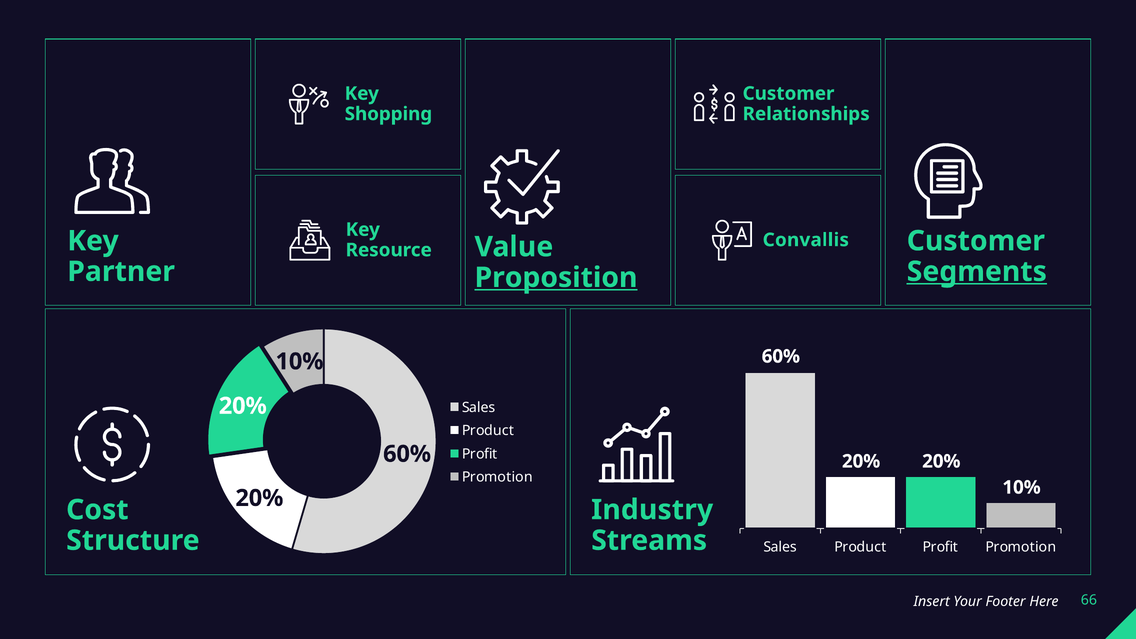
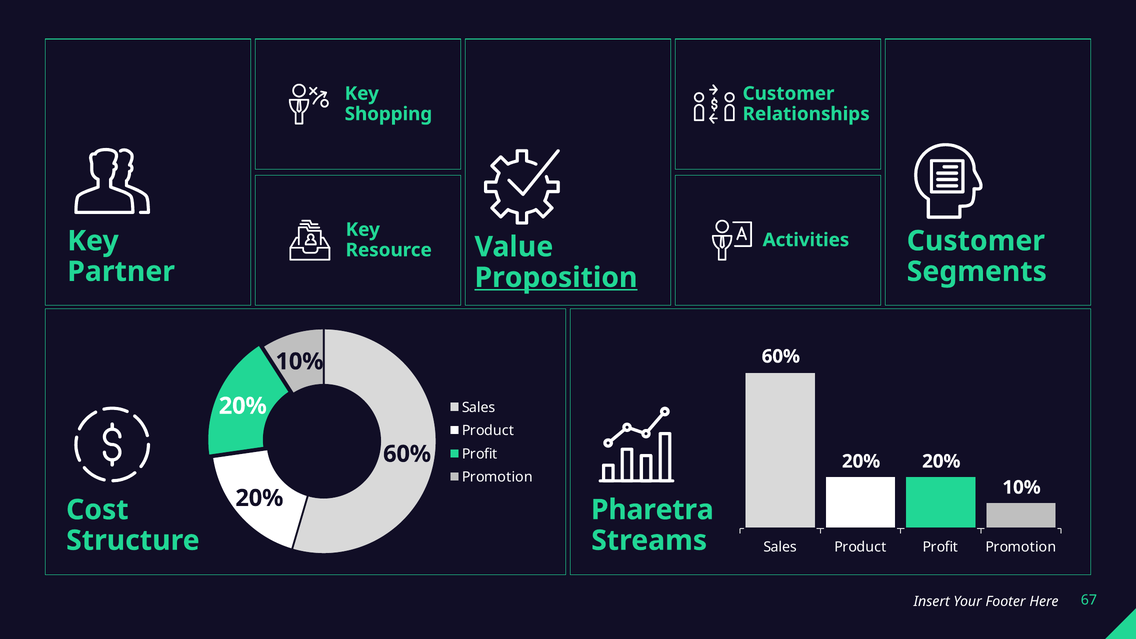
Convallis: Convallis -> Activities (806, 240)
Segments underline: present -> none (977, 272)
Industry: Industry -> Pharetra (652, 510)
66: 66 -> 67 (1089, 600)
